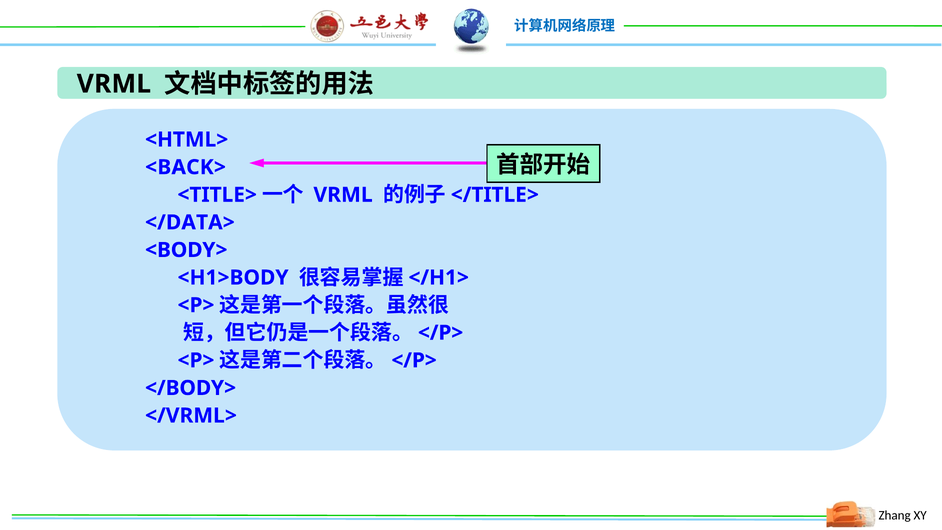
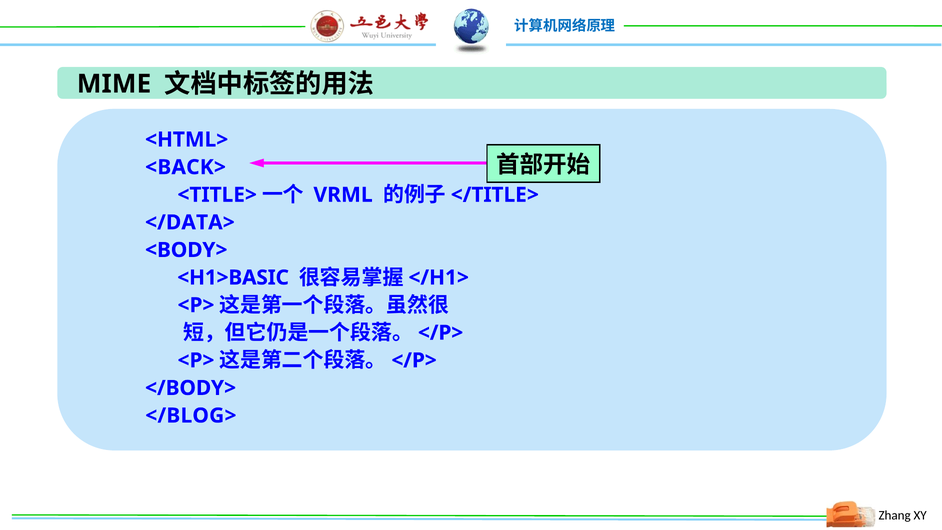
VRML: VRML -> MIME (114, 84)
<H1>BODY: <H1>BODY -> <H1>BASIC (233, 278)
</VRML>: </VRML> -> </BLOG> (191, 416)
